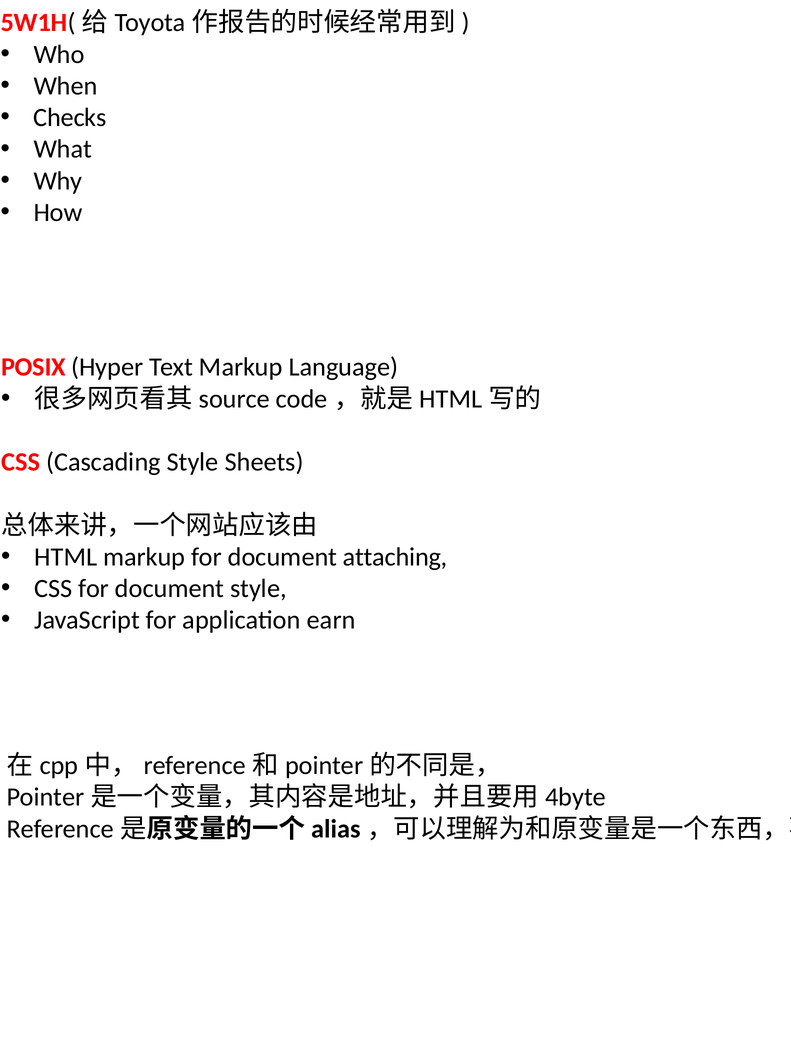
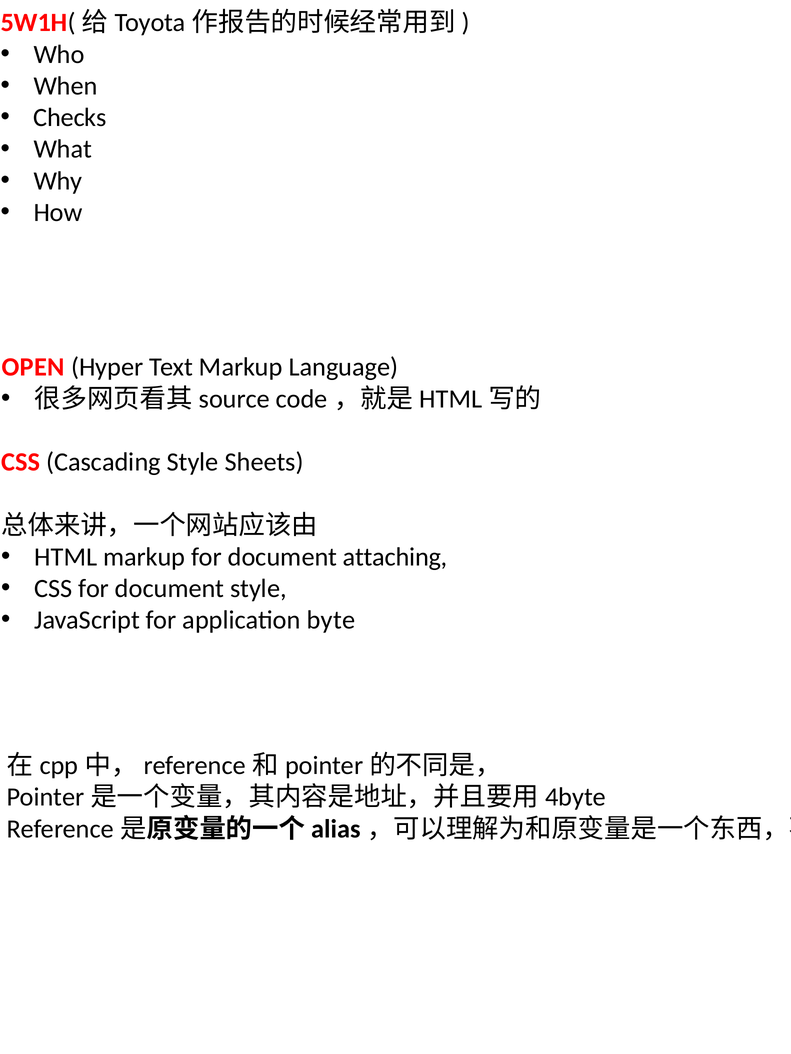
POSIX: POSIX -> OPEN (33, 367)
earn: earn -> byte (331, 621)
